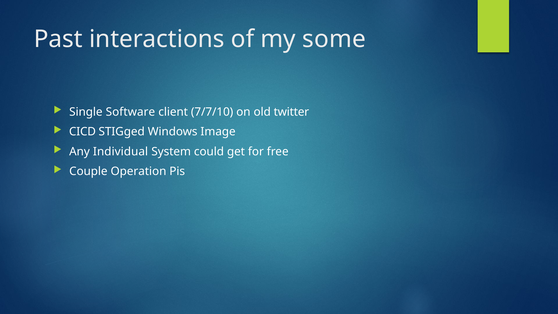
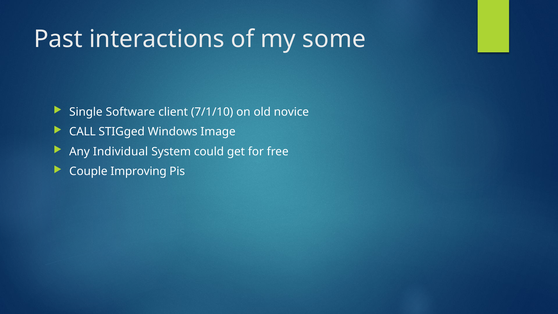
7/7/10: 7/7/10 -> 7/1/10 (212, 112)
twitter: twitter -> novice (291, 112)
CICD: CICD -> CALL (82, 132)
Operation: Operation -> Improving (139, 171)
